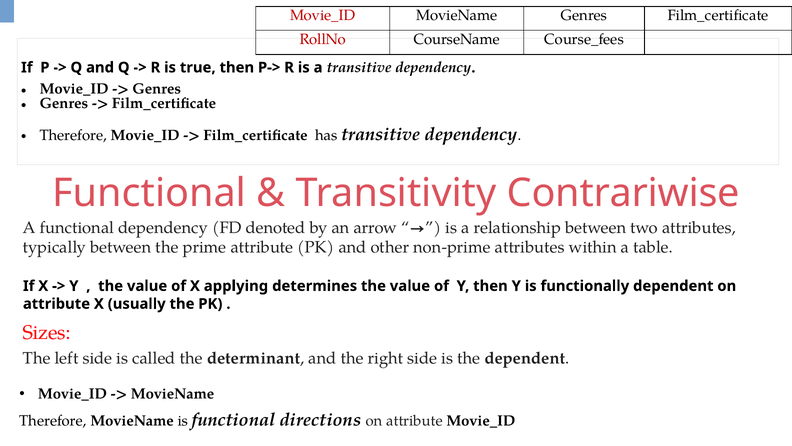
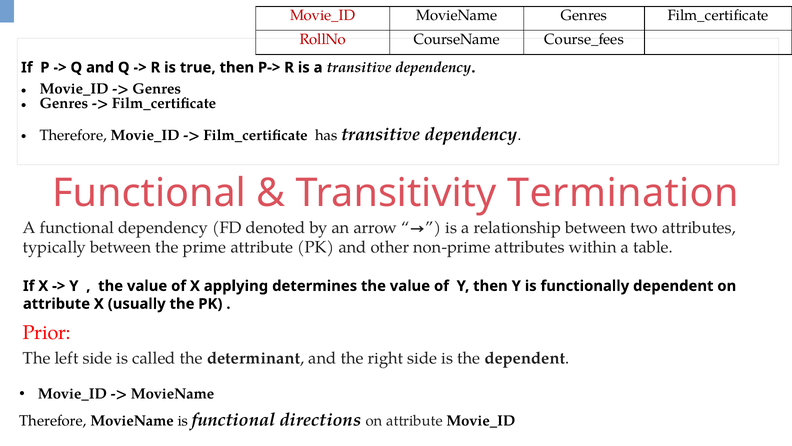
Contrariwise: Contrariwise -> Termination (623, 193)
Sizes: Sizes -> Prior (47, 333)
